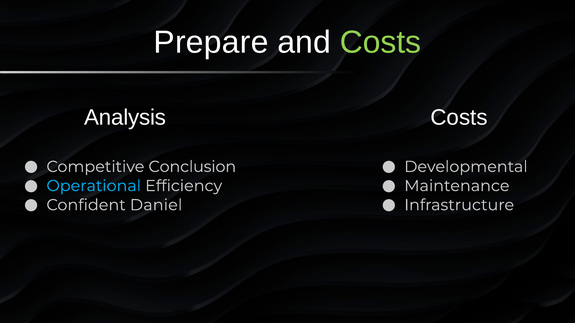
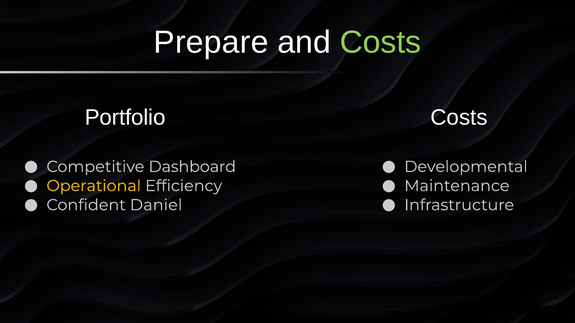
Analysis: Analysis -> Portfolio (125, 118)
Conclusion: Conclusion -> Dashboard (192, 167)
Operational colour: light blue -> yellow (94, 186)
